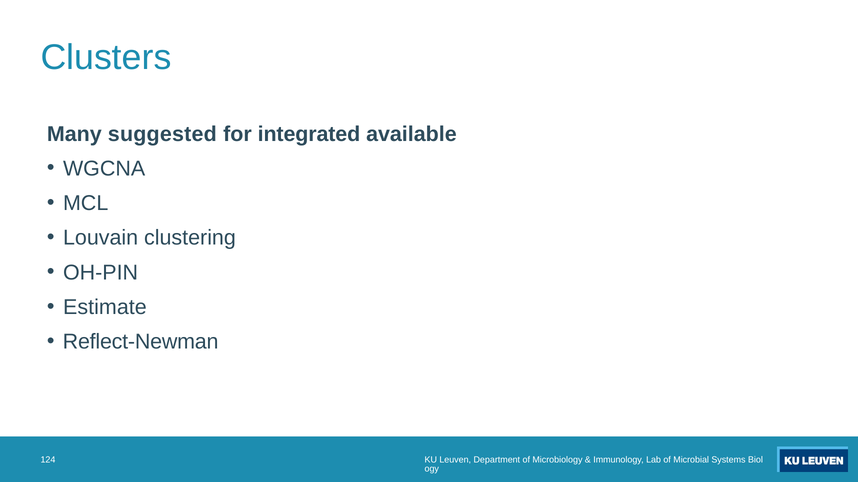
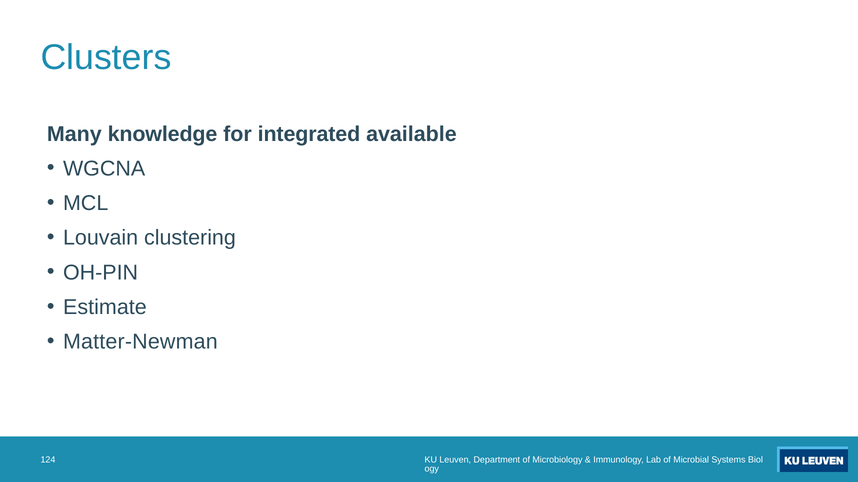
suggested: suggested -> knowledge (163, 134)
Reflect-Newman: Reflect-Newman -> Matter-Newman (140, 342)
